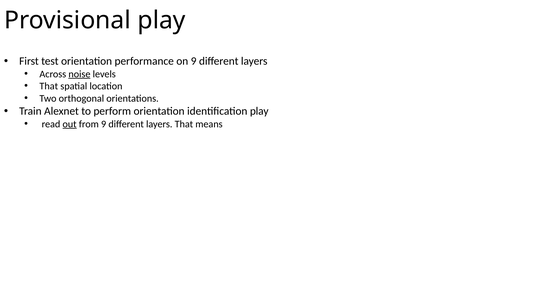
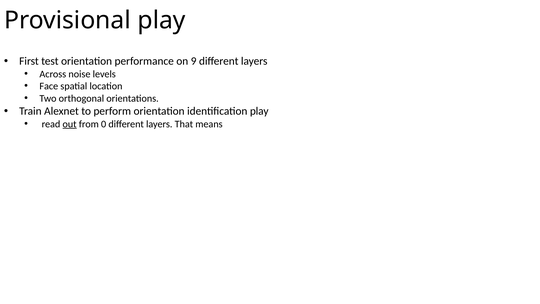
noise underline: present -> none (79, 74)
That: That -> Face (49, 86)
from 9: 9 -> 0 (104, 124)
